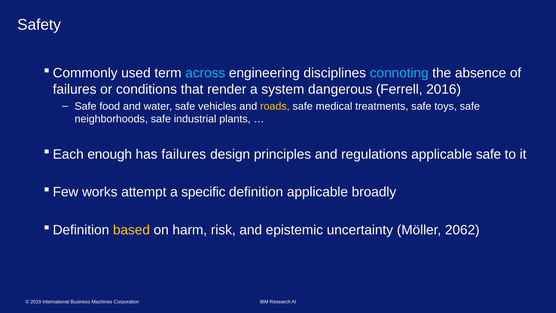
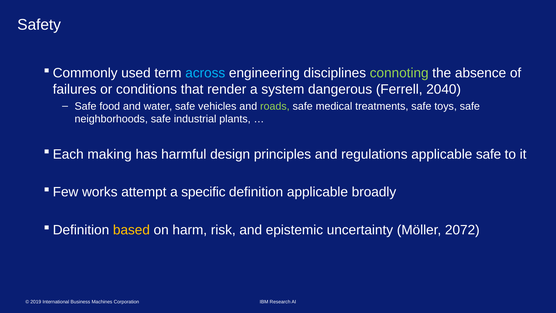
connoting colour: light blue -> light green (399, 73)
2016: 2016 -> 2040 (444, 89)
roads colour: yellow -> light green (275, 106)
enough: enough -> making (110, 154)
has failures: failures -> harmful (184, 154)
2062: 2062 -> 2072 (462, 230)
